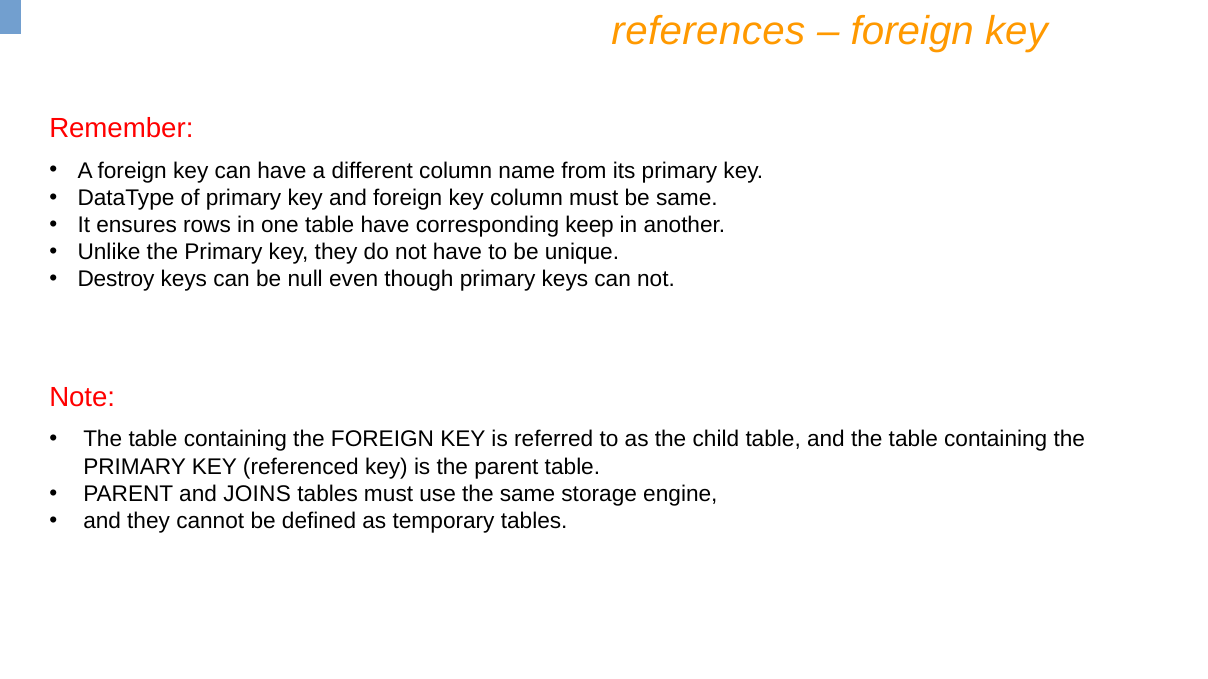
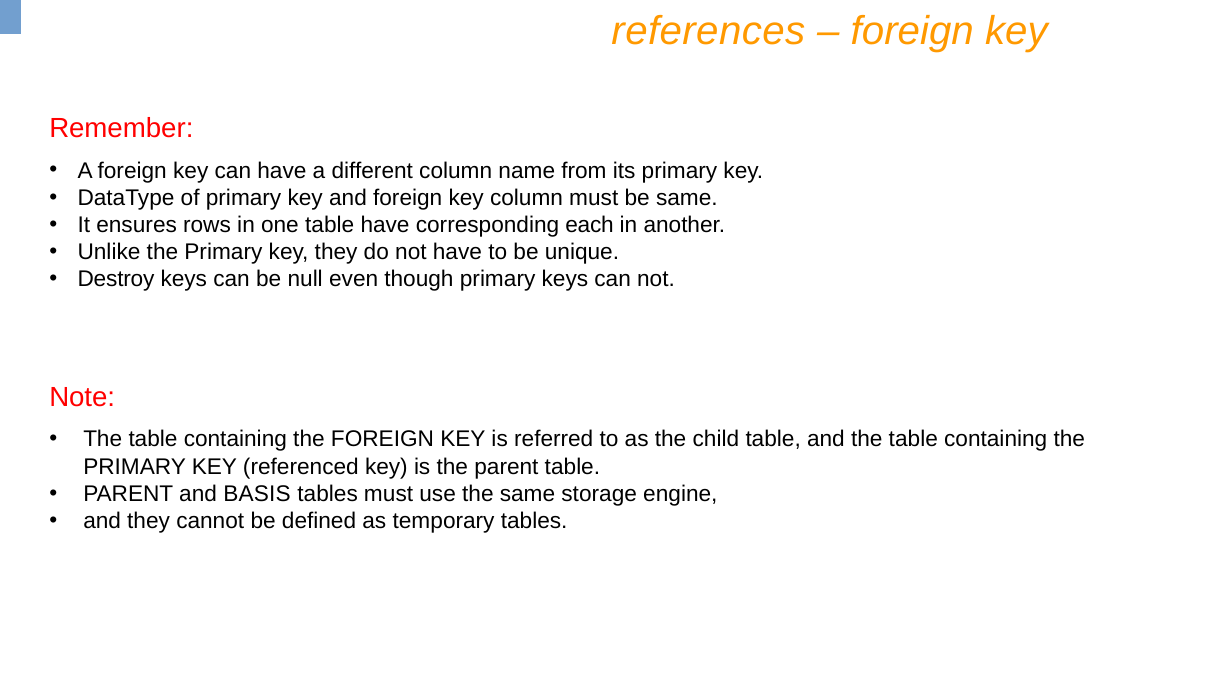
keep: keep -> each (590, 225)
JOINS: JOINS -> BASIS (257, 494)
